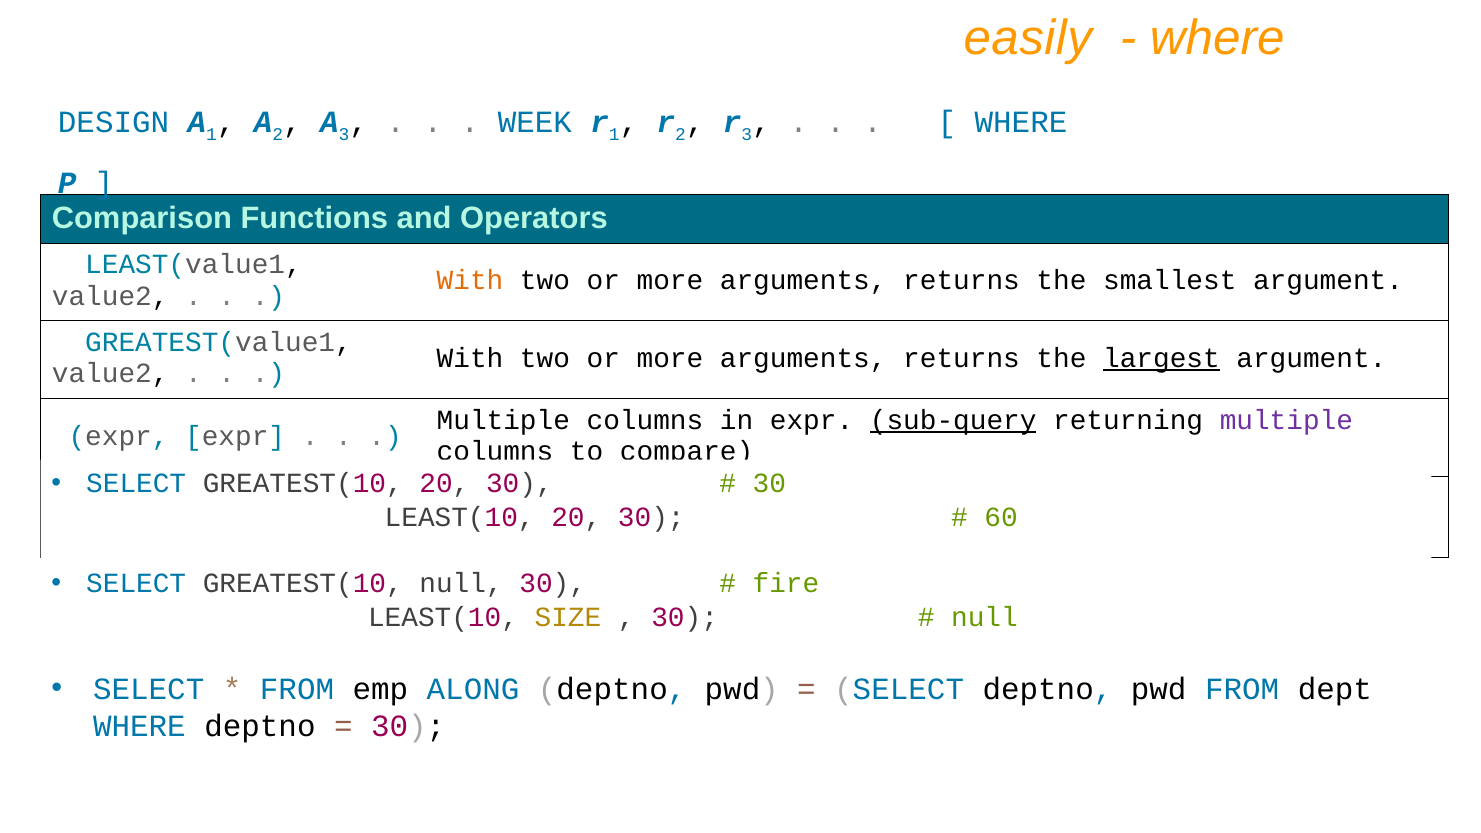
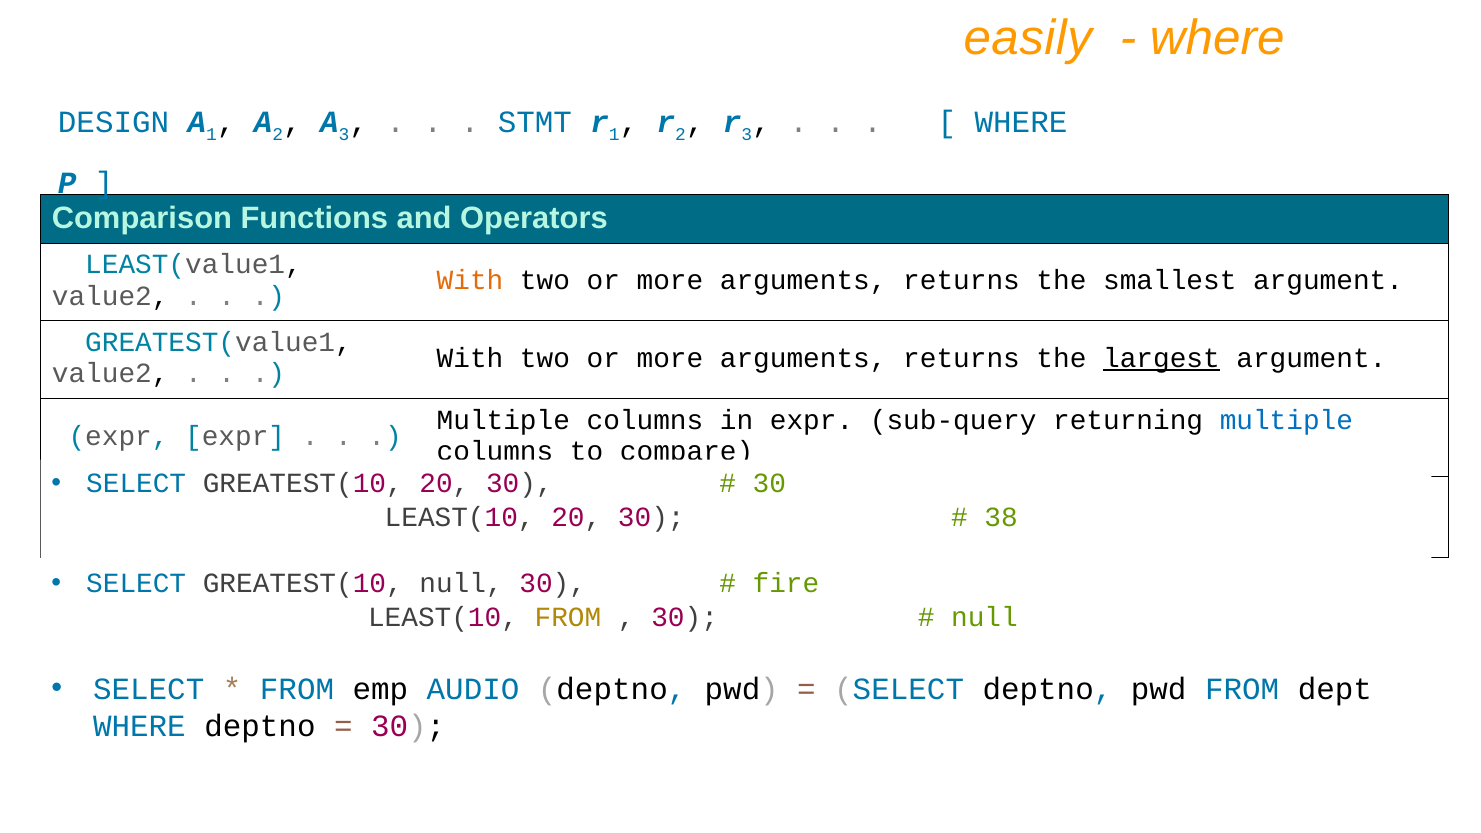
WEEK: WEEK -> STMT (535, 122)
sub-query underline: present -> none (953, 420)
multiple colour: purple -> blue (1286, 420)
60: 60 -> 38 (1001, 517)
LEAST(10 SIZE: SIZE -> FROM (568, 617)
ALONG: ALONG -> AUDIO (473, 689)
